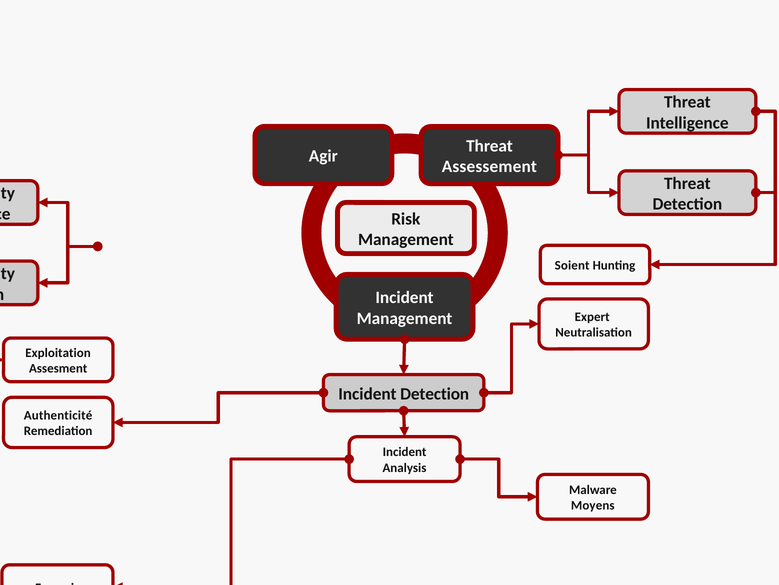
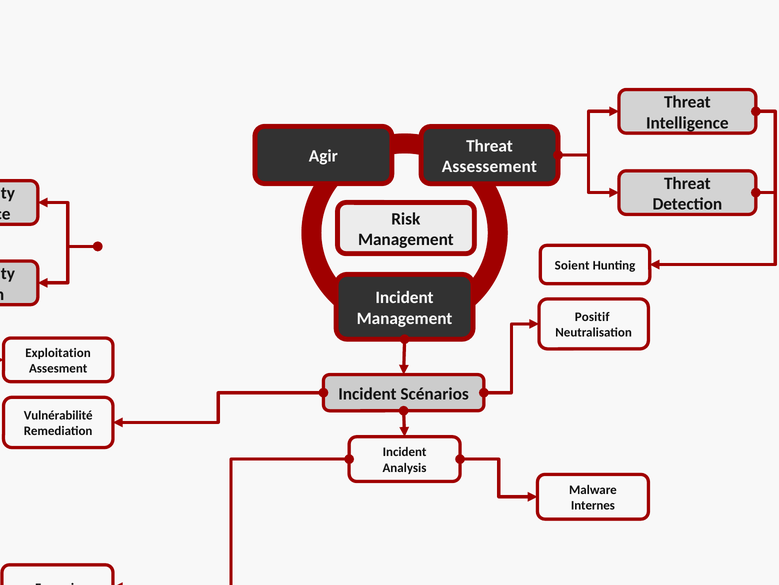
Expert: Expert -> Positif (592, 317)
Incident Detection: Detection -> Scénarios (435, 393)
Authenticité: Authenticité -> Vulnérabilité (58, 415)
Moyens: Moyens -> Internes (593, 505)
